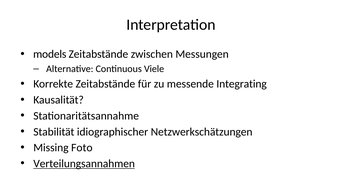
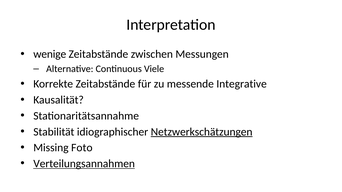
models: models -> wenige (50, 54)
Integrating: Integrating -> Integrative (242, 84)
Netzwerkschätzungen underline: none -> present (202, 132)
